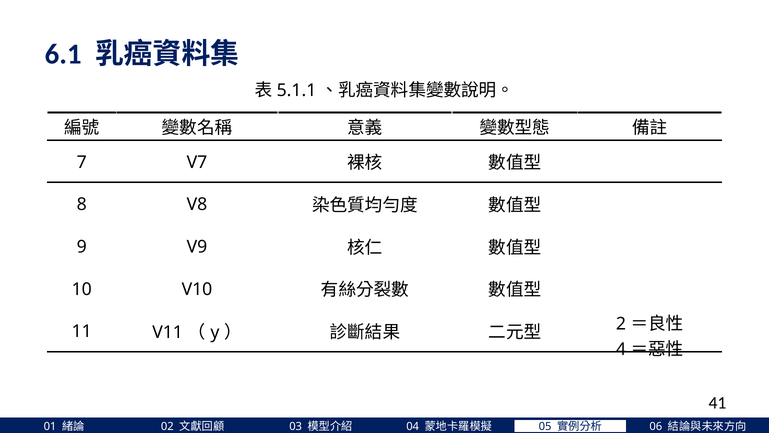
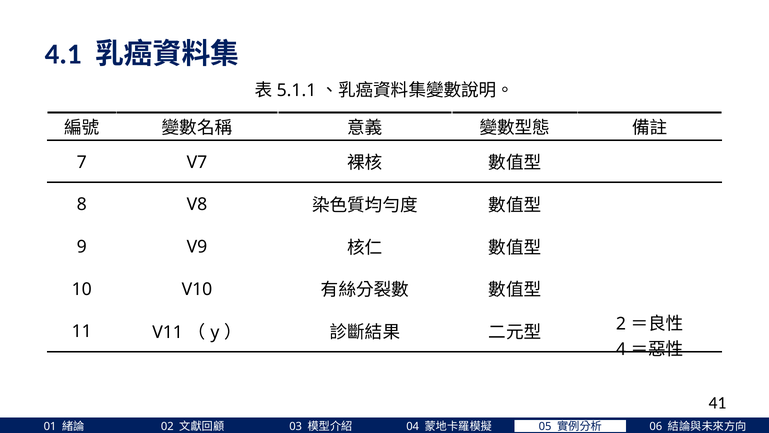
6.1: 6.1 -> 4.1 (63, 54)
